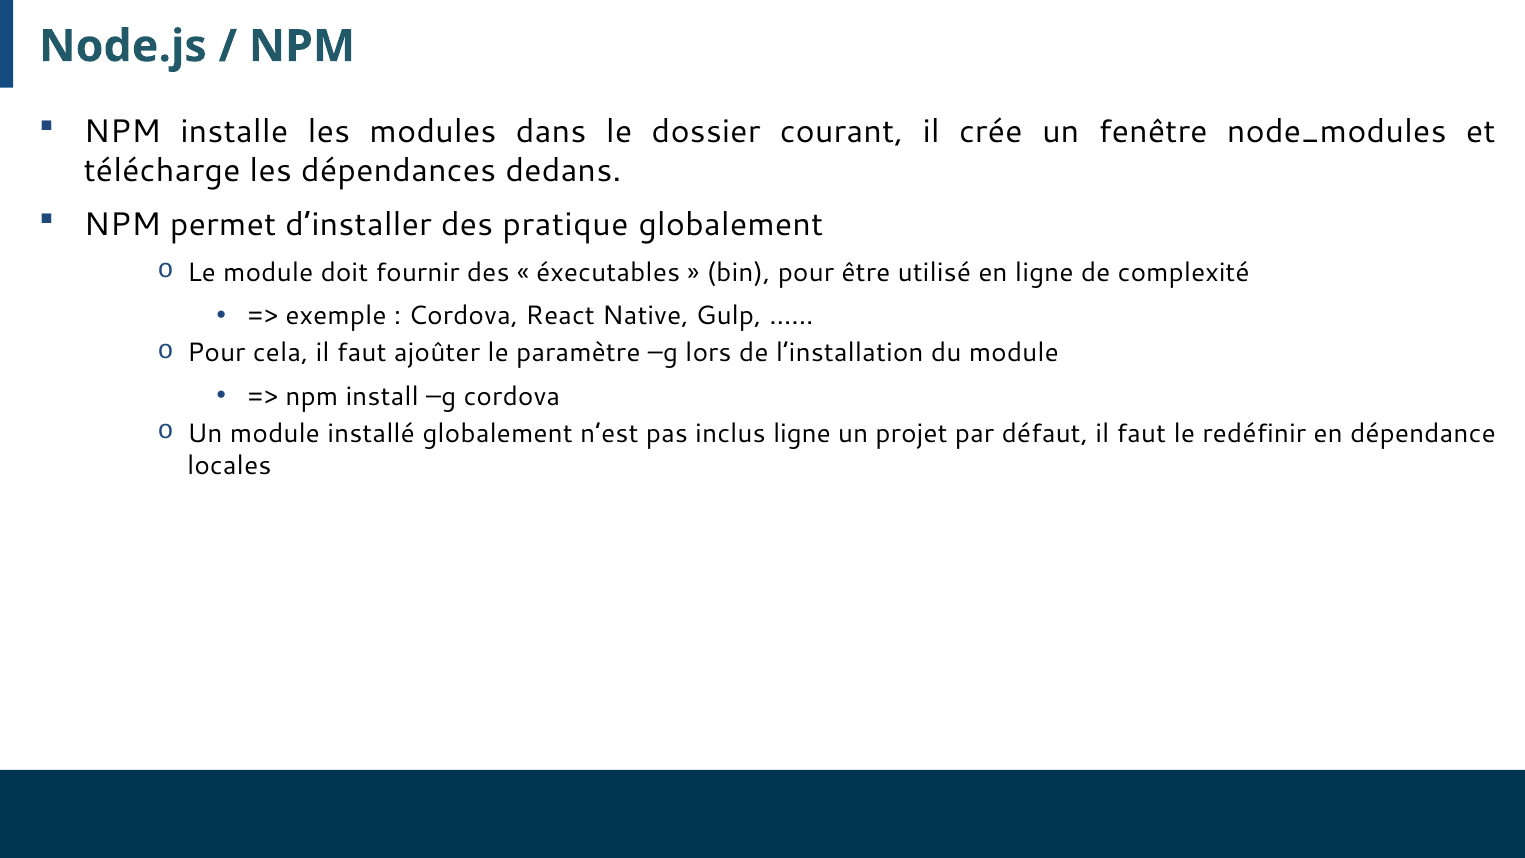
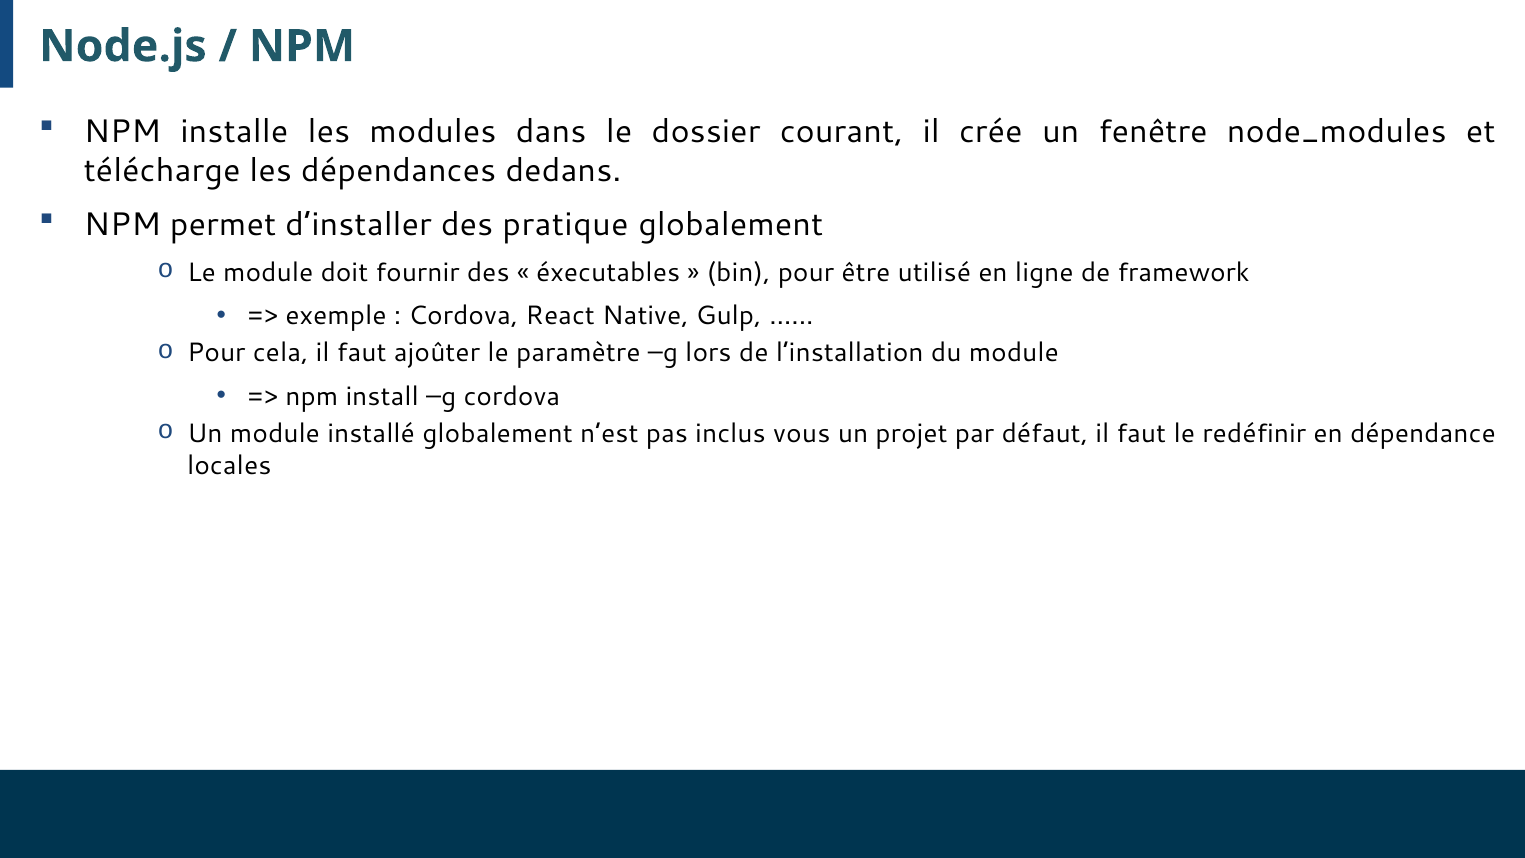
complexité: complexité -> framework (1184, 273)
inclus ligne: ligne -> vous (802, 434)
